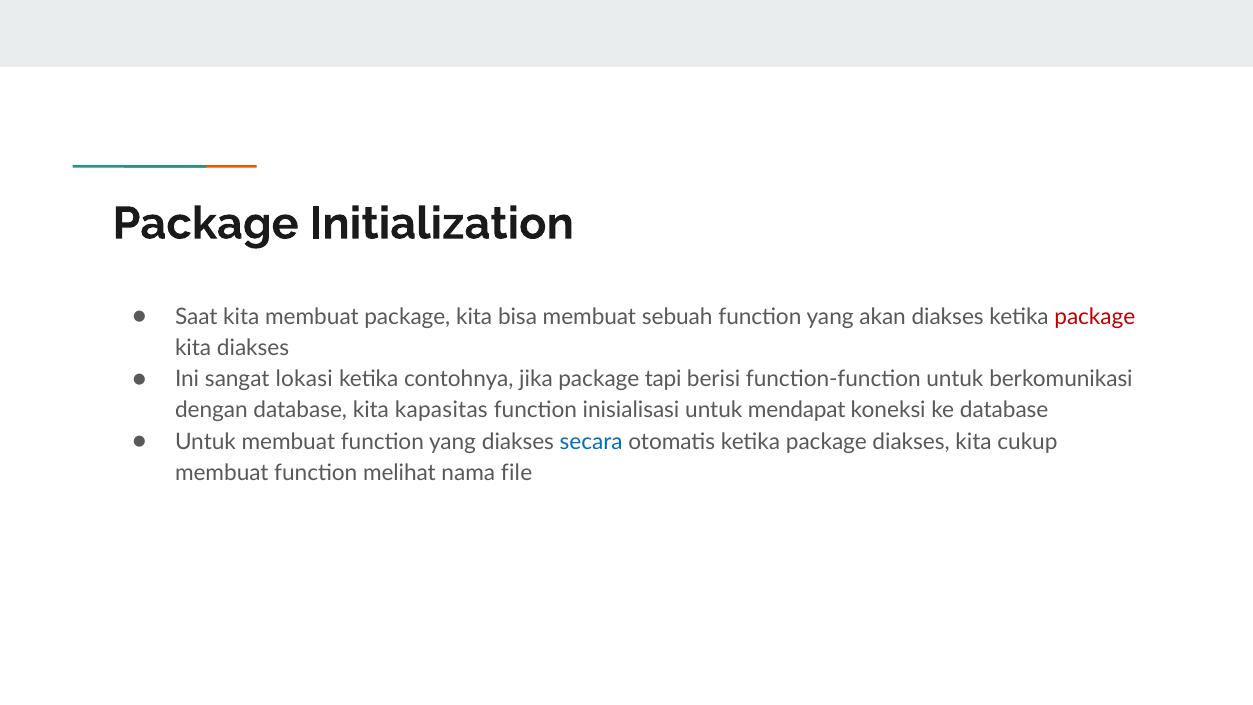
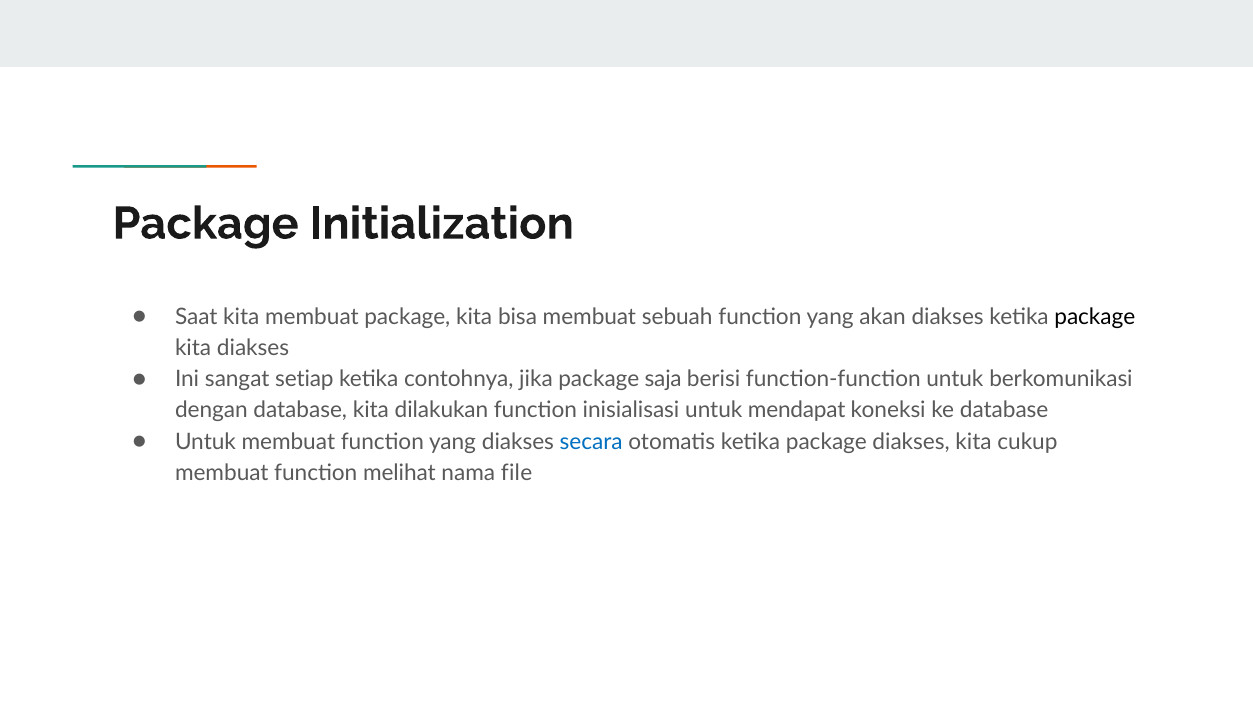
package colour: red -> black (1095, 317)
lokasi: lokasi -> setiap (304, 379)
tapi: tapi -> saja (663, 379)
kapasitas: kapasitas -> dilakukan (441, 410)
